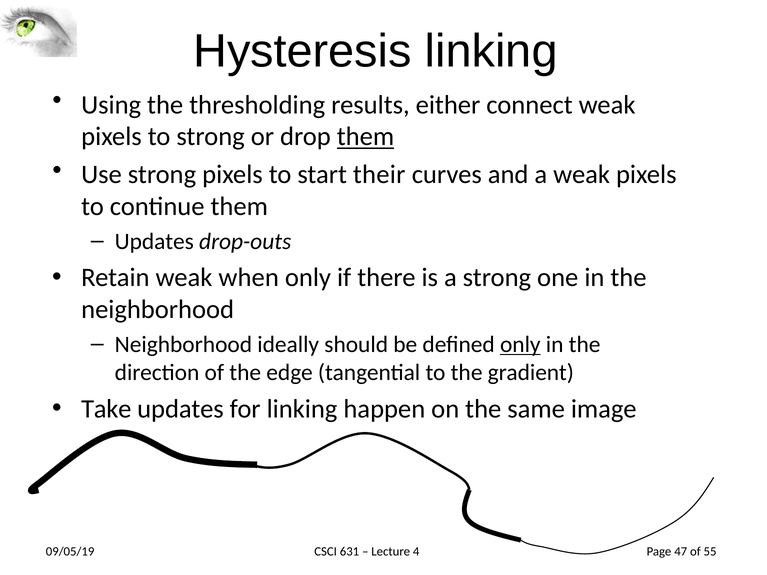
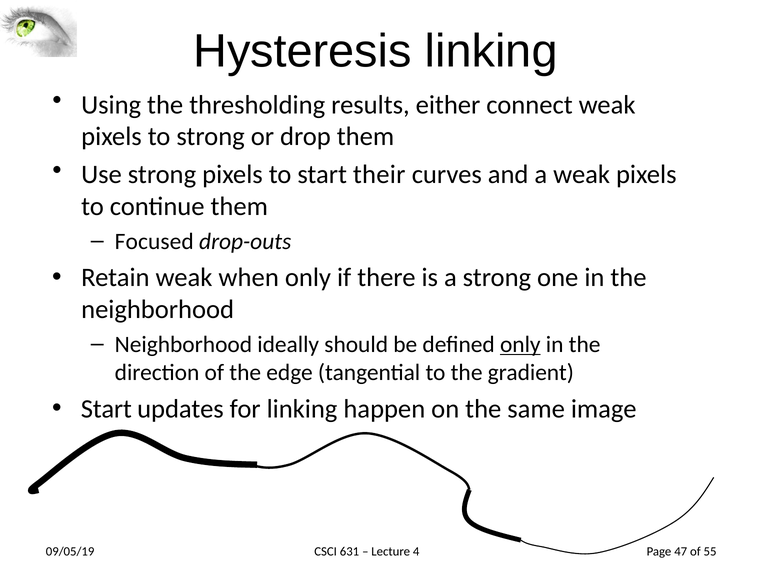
them underline: present -> none (366, 137)
Updates: Updates -> Focused (154, 242)
Take: Take -> Start (106, 409)
